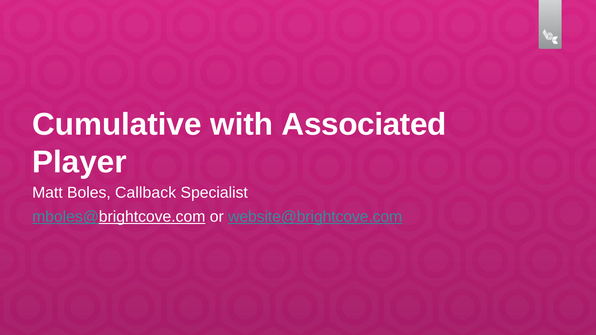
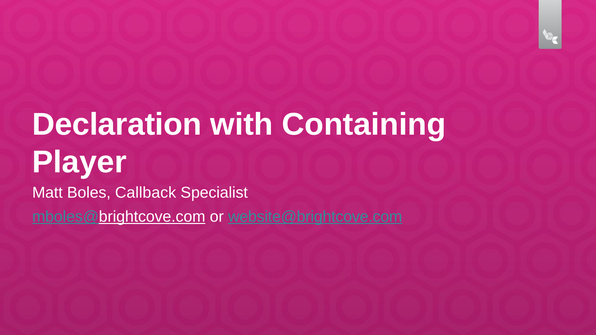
Cumulative: Cumulative -> Declaration (117, 125)
Associated: Associated -> Containing (364, 125)
